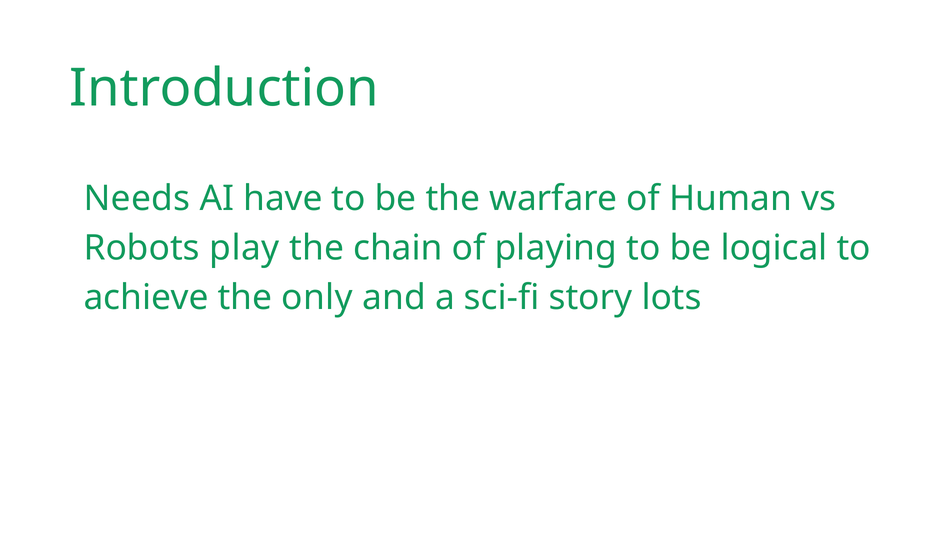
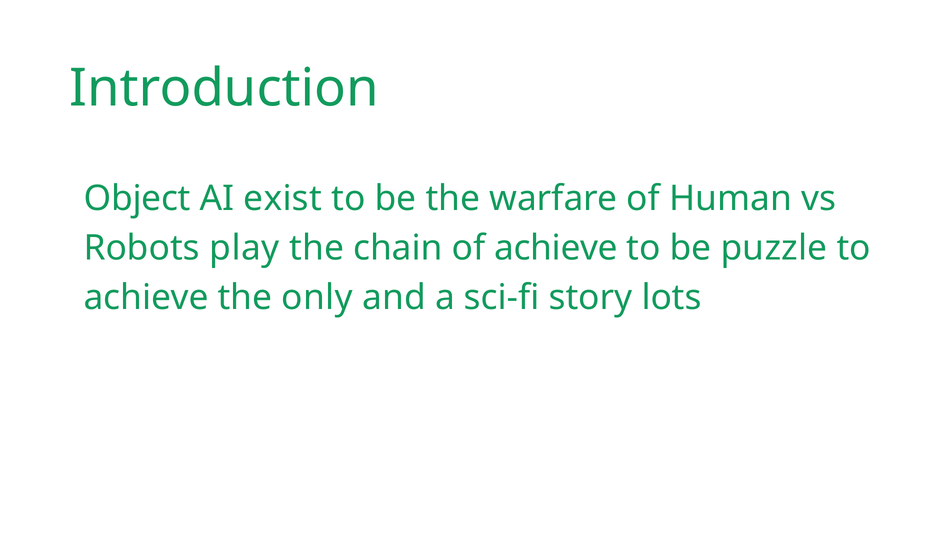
Needs: Needs -> Object (137, 198)
have: have -> exist (283, 198)
of playing: playing -> achieve (556, 248)
logical: logical -> puzzle (774, 248)
